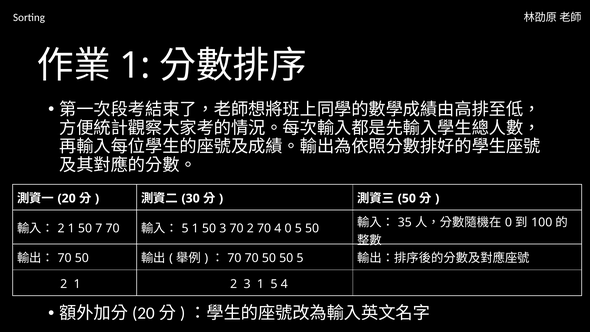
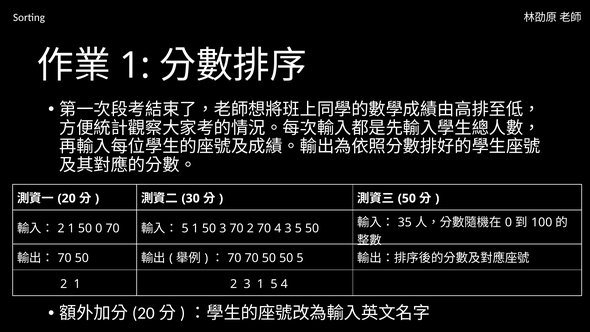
50 7: 7 -> 0 (99, 228)
4 0: 0 -> 3 (288, 228)
